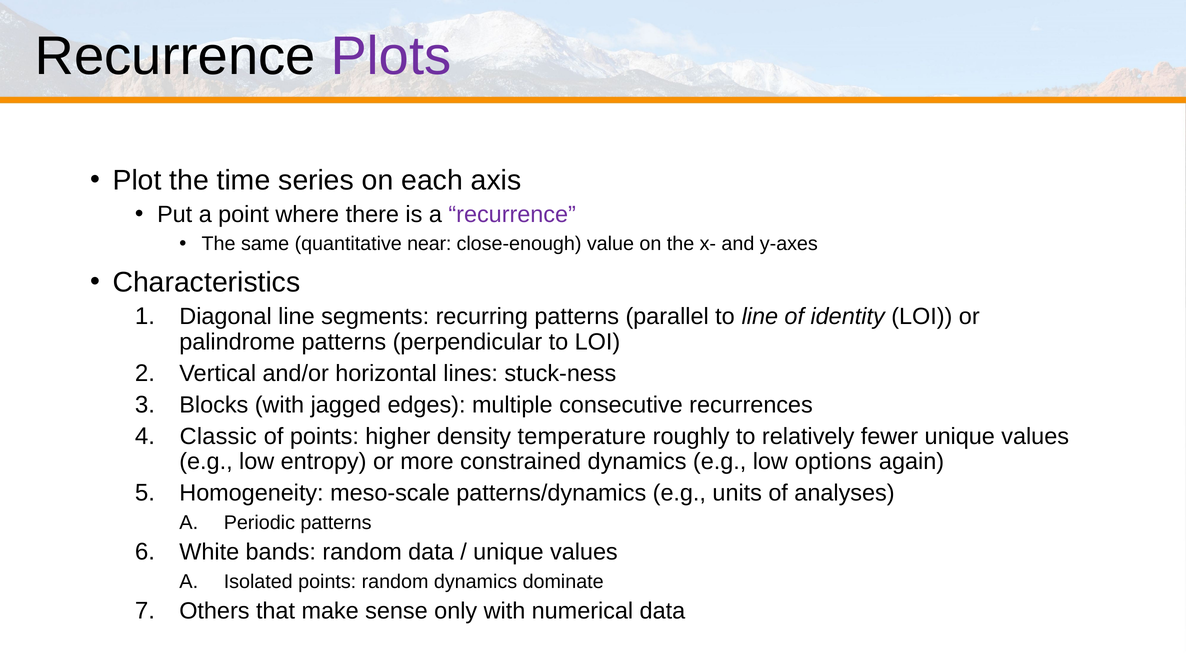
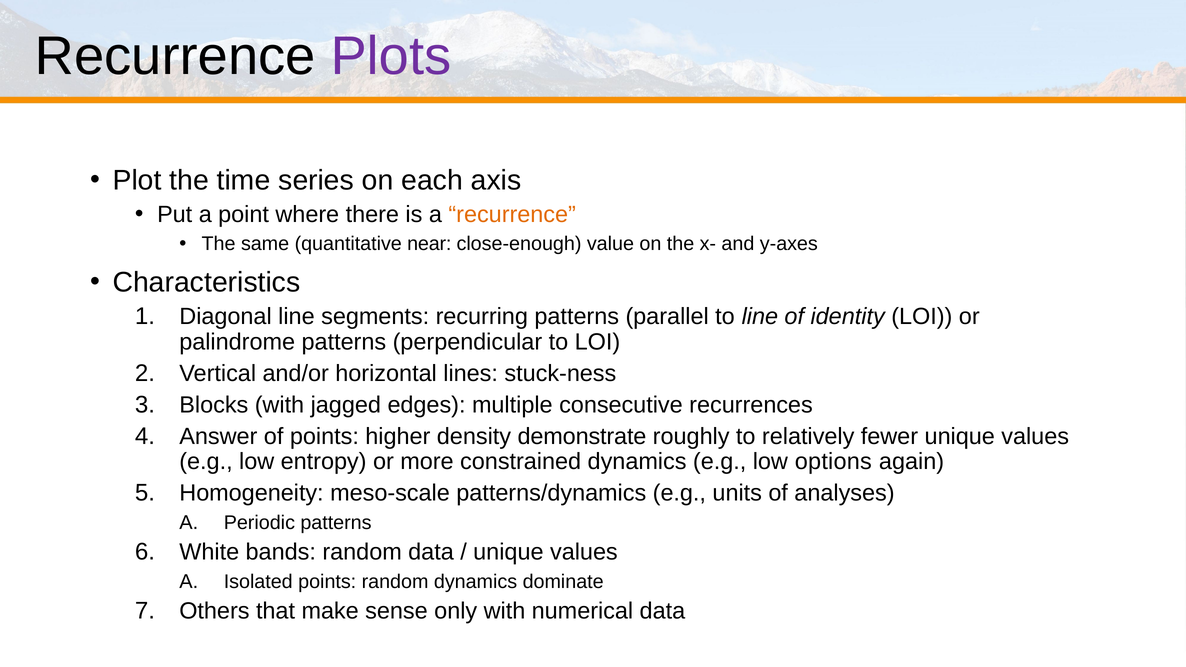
recurrence colour: purple -> orange (512, 214)
Classic: Classic -> Answer (218, 436)
temperature: temperature -> demonstrate (582, 436)
